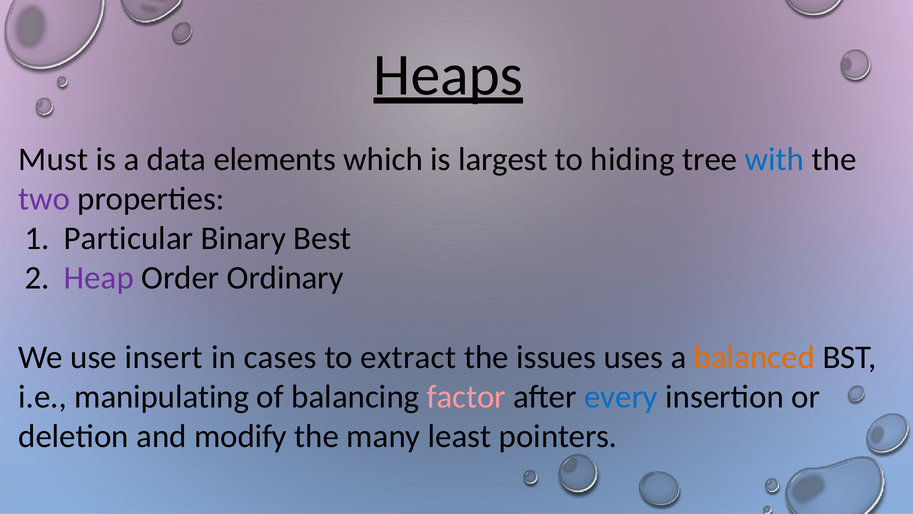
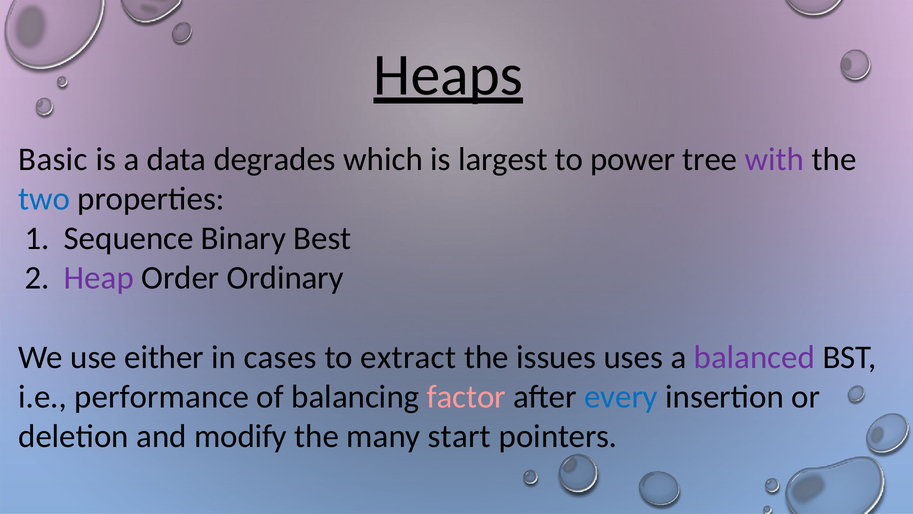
Must: Must -> Basic (53, 159)
elements: elements -> degrades (275, 159)
hiding: hiding -> power (633, 159)
with colour: blue -> purple (775, 159)
two colour: purple -> blue (44, 199)
Particular: Particular -> Sequence (129, 238)
insert: insert -> either (164, 357)
balanced colour: orange -> purple (754, 357)
manipulating: manipulating -> performance (162, 396)
least: least -> start (459, 436)
